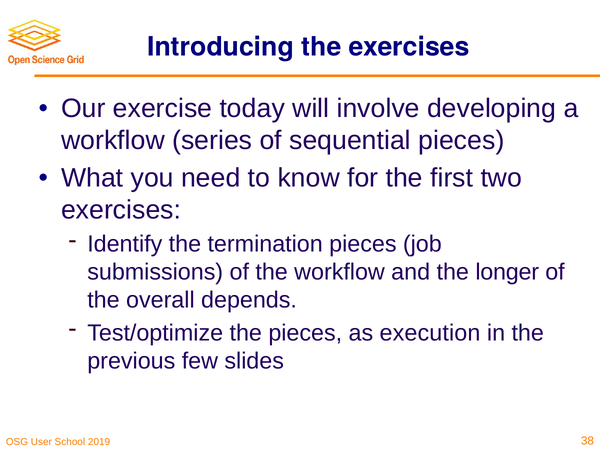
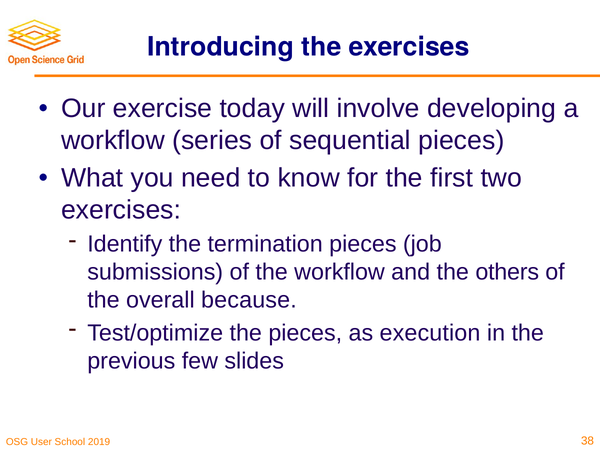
longer: longer -> others (507, 272)
depends: depends -> because (249, 300)
